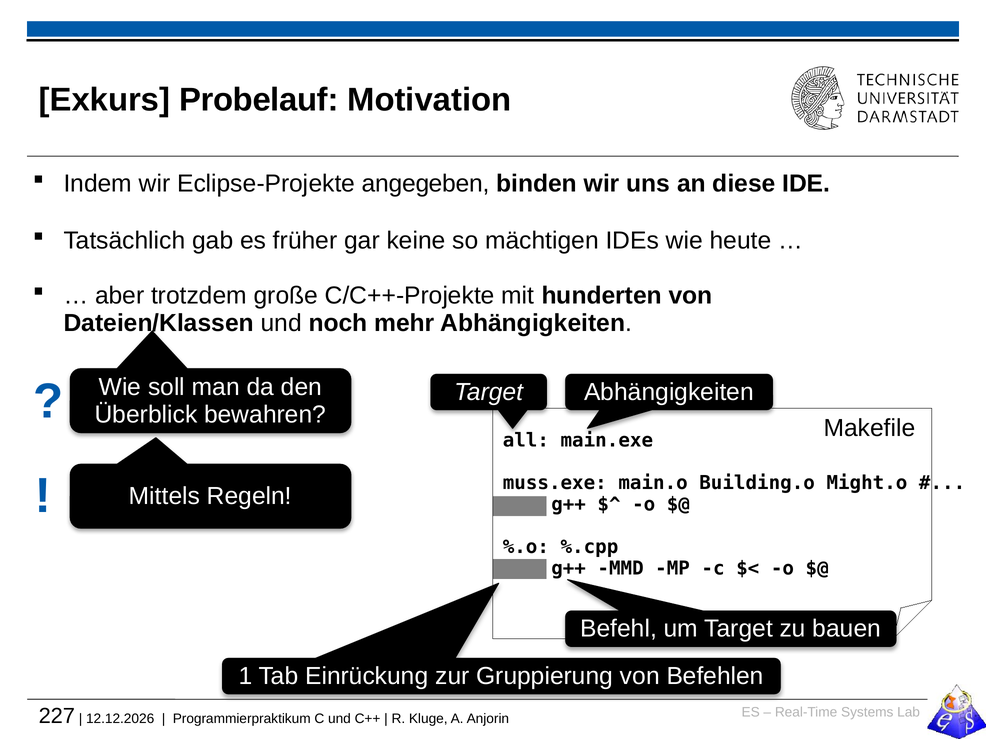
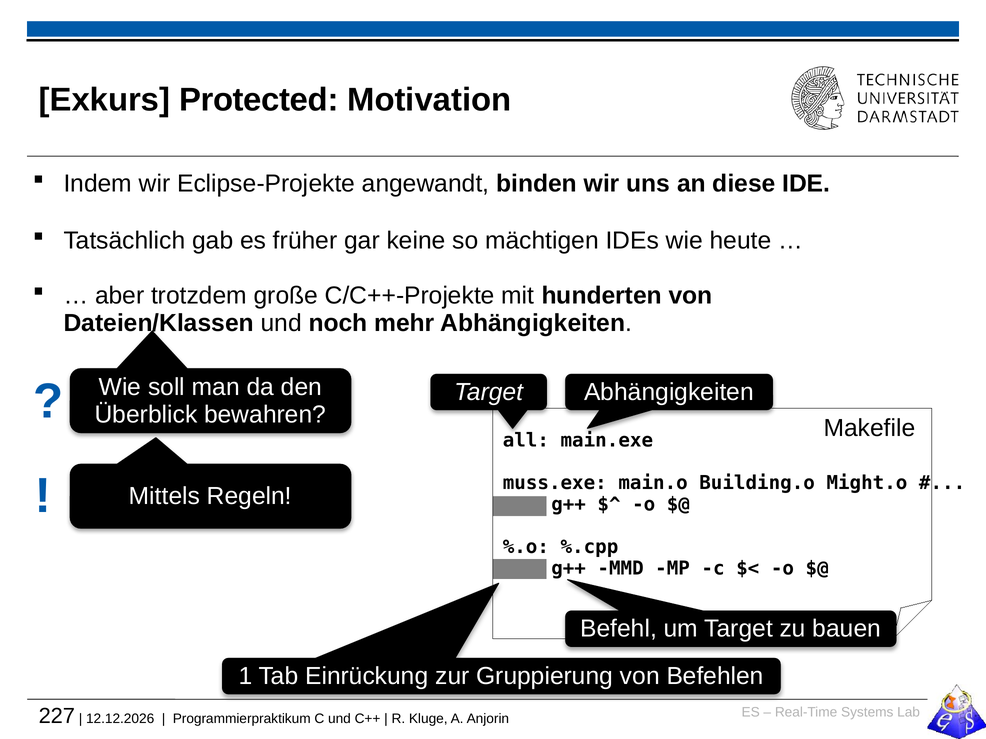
Probelauf: Probelauf -> Protected (259, 100)
angegeben: angegeben -> angewandt (426, 184)
